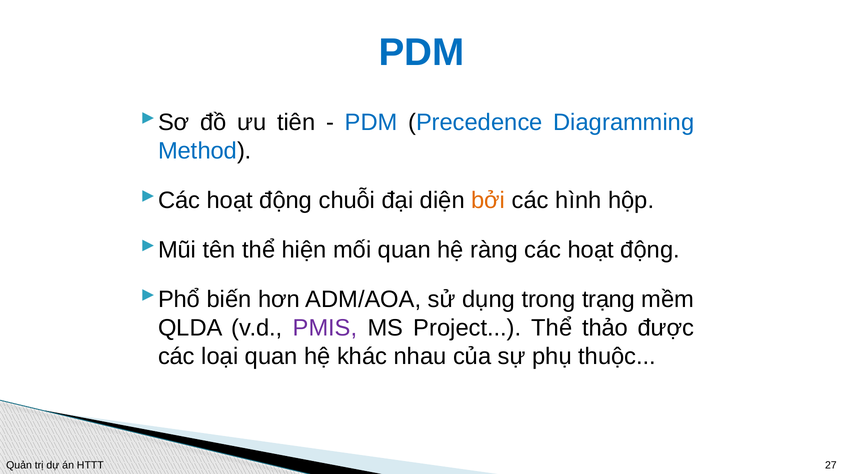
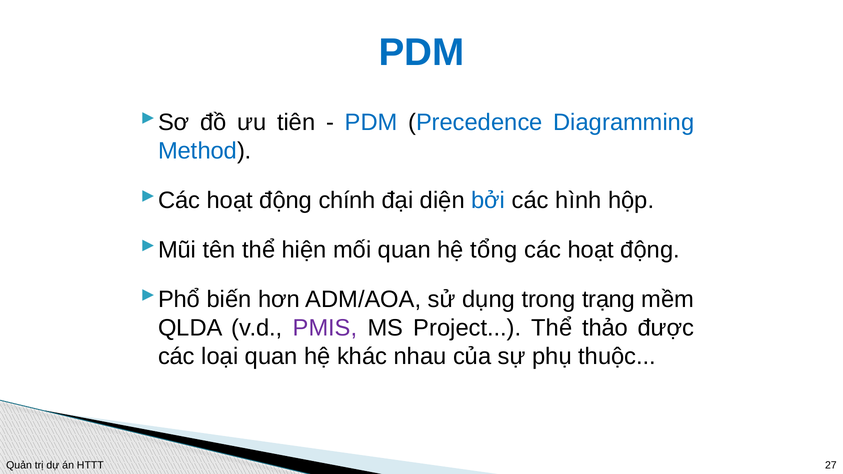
chuỗi: chuỗi -> chính (347, 200)
bởi colour: orange -> blue (488, 200)
ràng: ràng -> tổng (494, 250)
